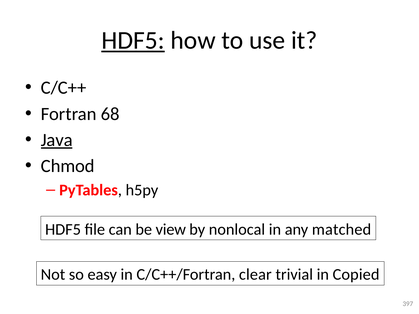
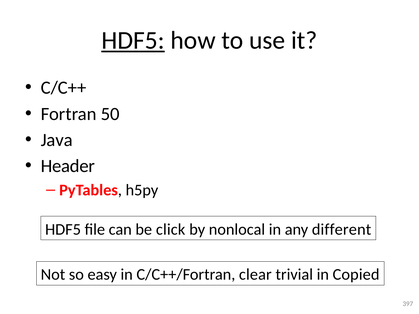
68: 68 -> 50 (110, 114)
Java underline: present -> none (57, 140)
Chmod: Chmod -> Header (68, 166)
view: view -> click (171, 229)
matched: matched -> different (342, 229)
